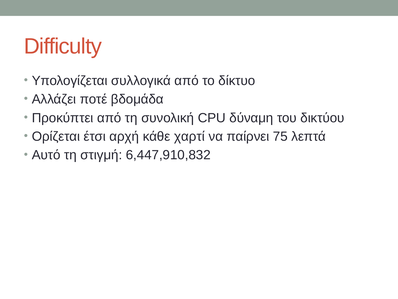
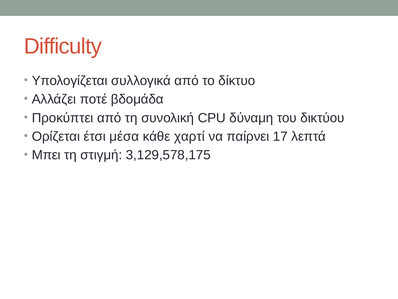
αρχή: αρχή -> μέσα (124, 136)
75: 75 -> 17 (280, 136)
Αυτό: Αυτό -> Μπει (46, 155)
6,447,910,832: 6,447,910,832 -> 3,129,578,175 (168, 155)
